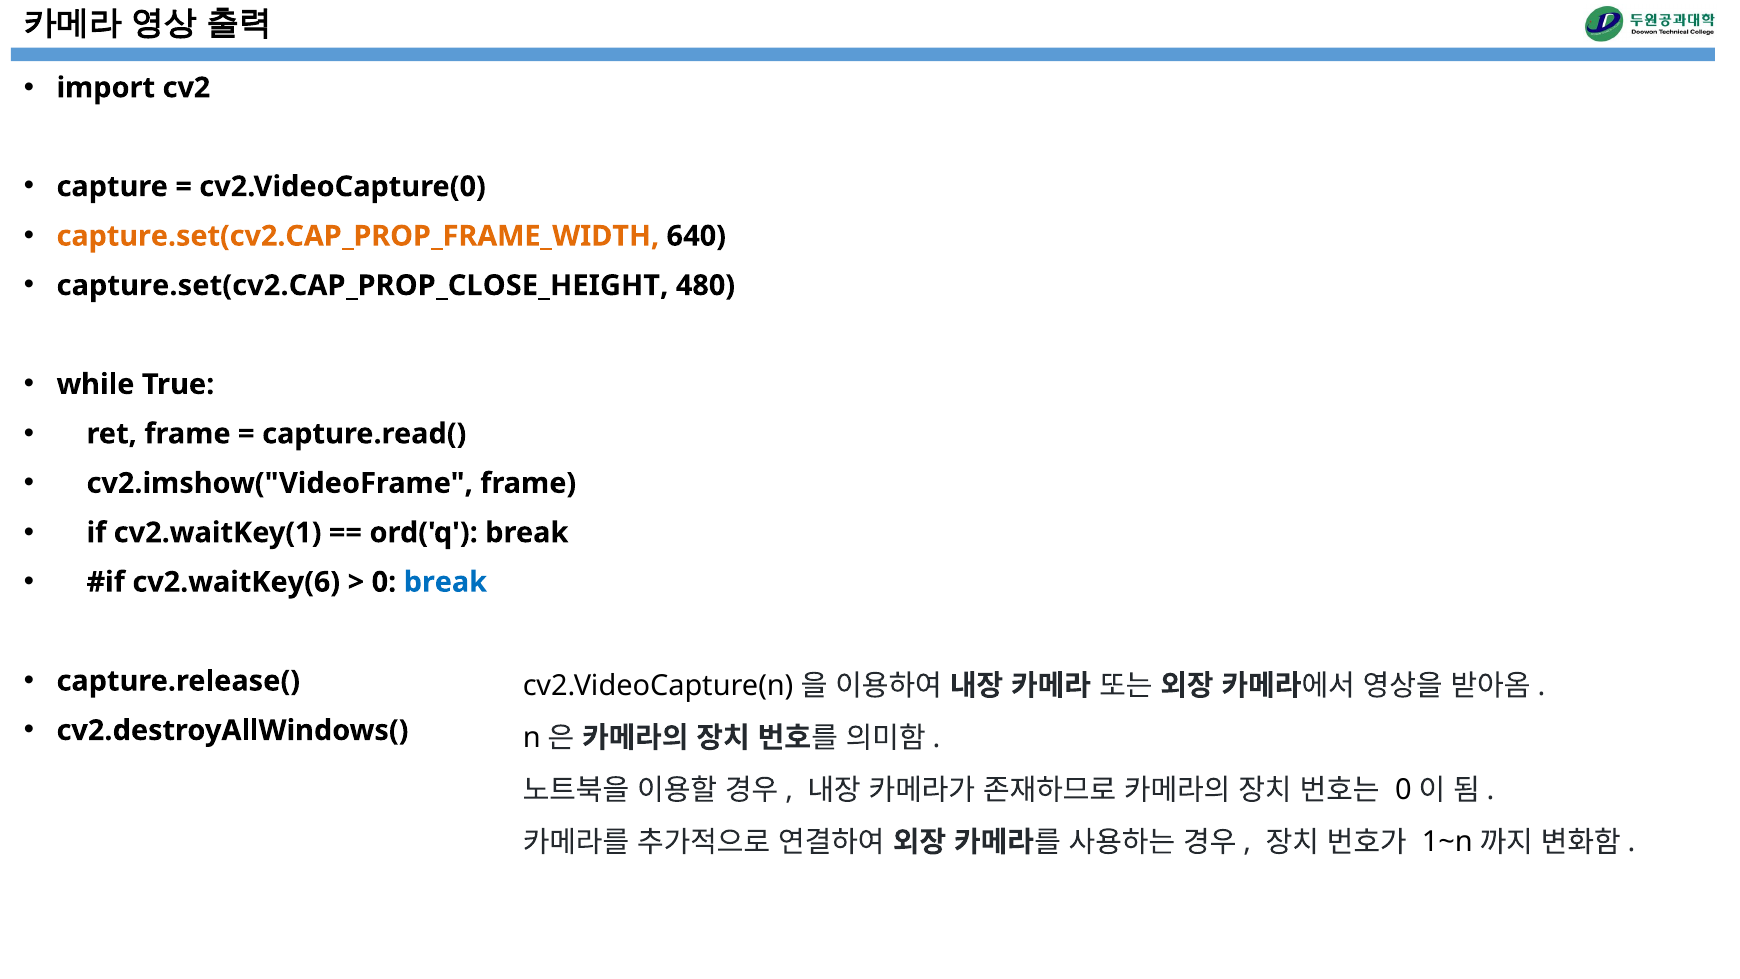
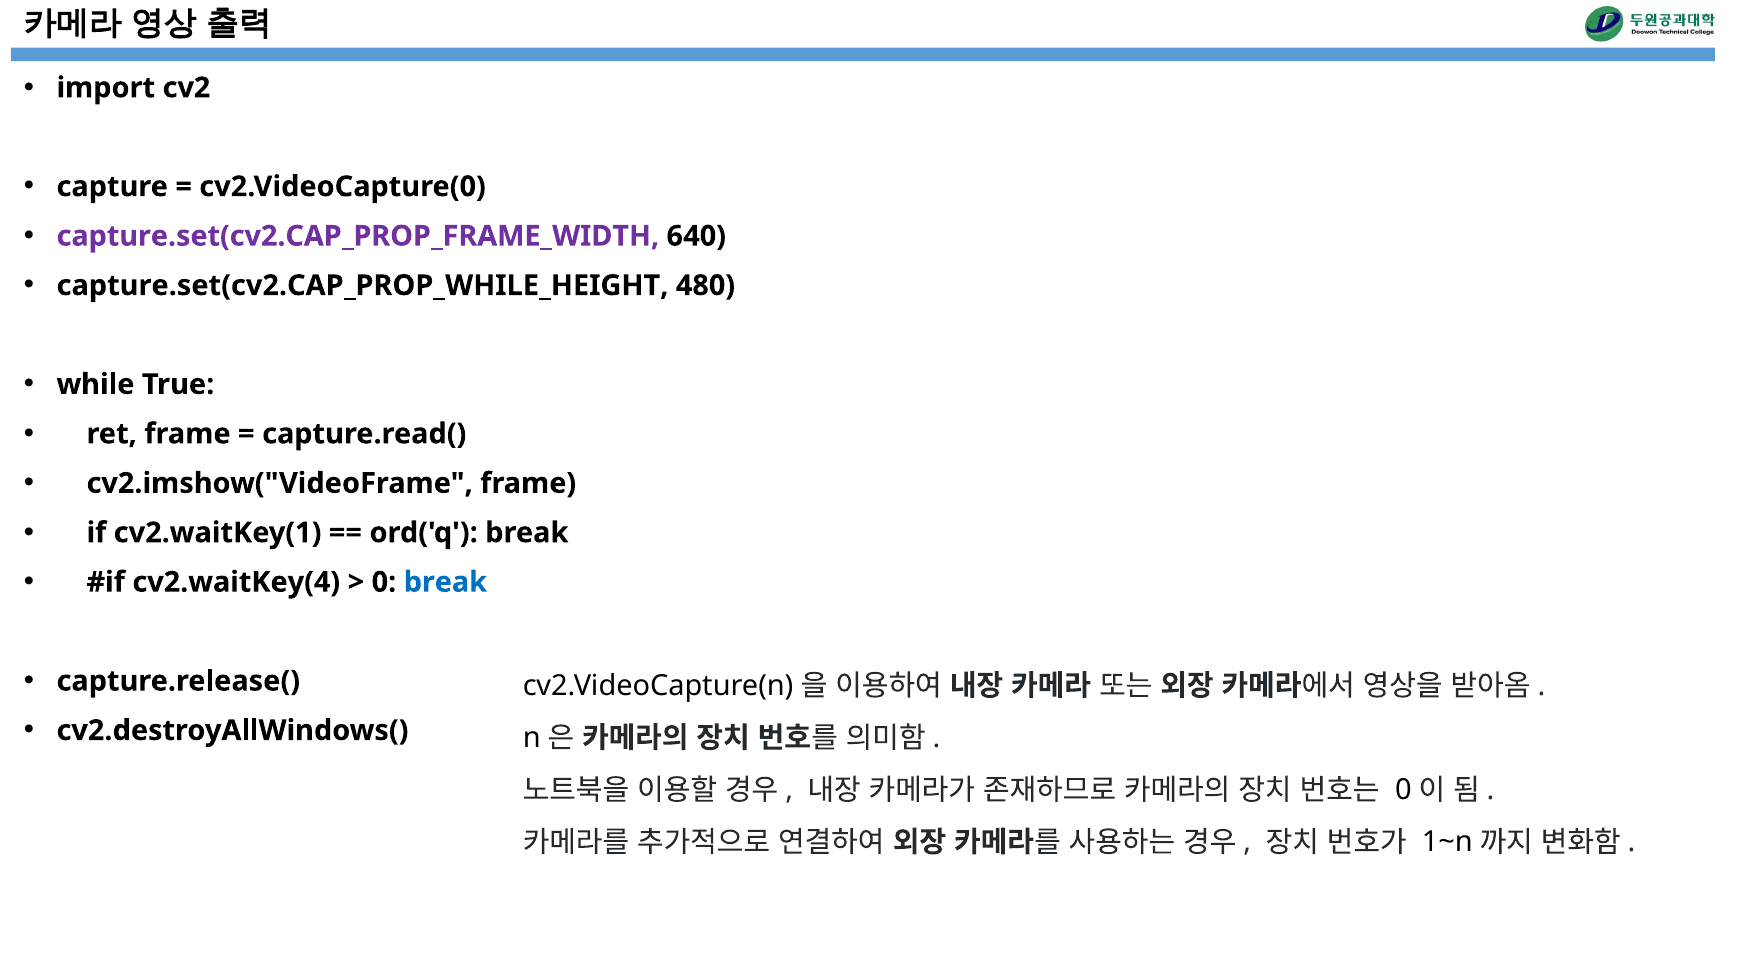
capture.set(cv2.CAP_PROP_FRAME_WIDTH colour: orange -> purple (358, 236)
capture.set(cv2.CAP_PROP_CLOSE_HEIGHT: capture.set(cv2.CAP_PROP_CLOSE_HEIGHT -> capture.set(cv2.CAP_PROP_WHILE_HEIGHT (363, 285)
cv2.waitKey(6: cv2.waitKey(6 -> cv2.waitKey(4 (236, 582)
